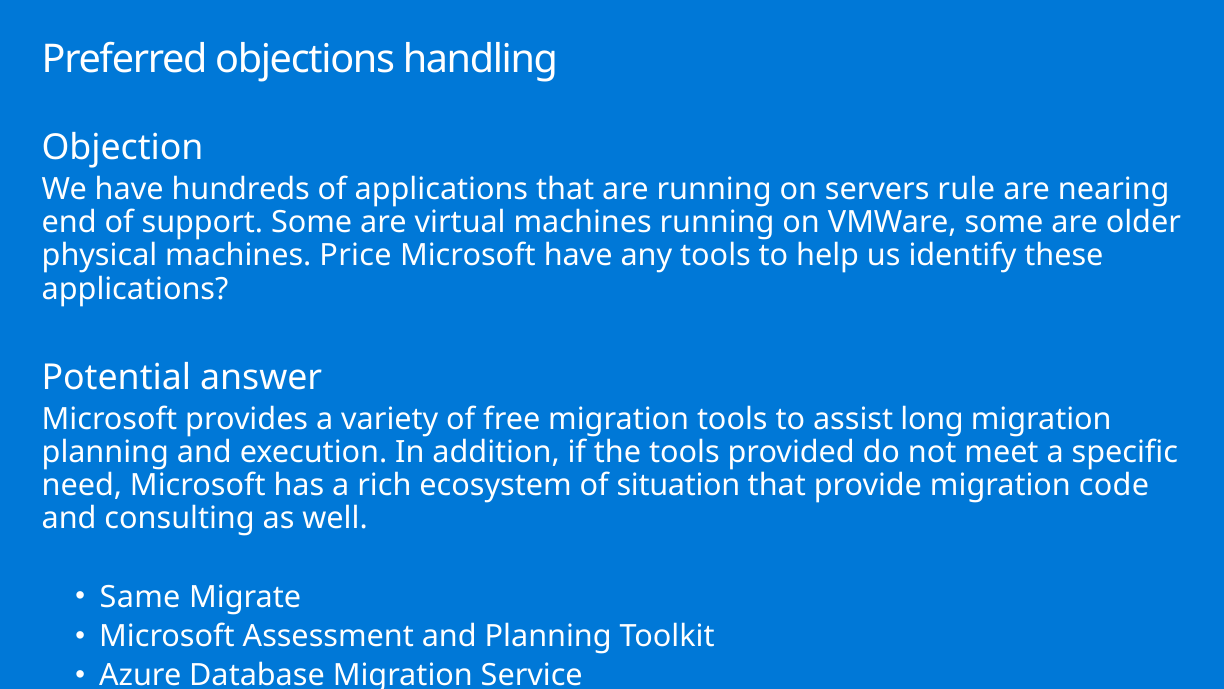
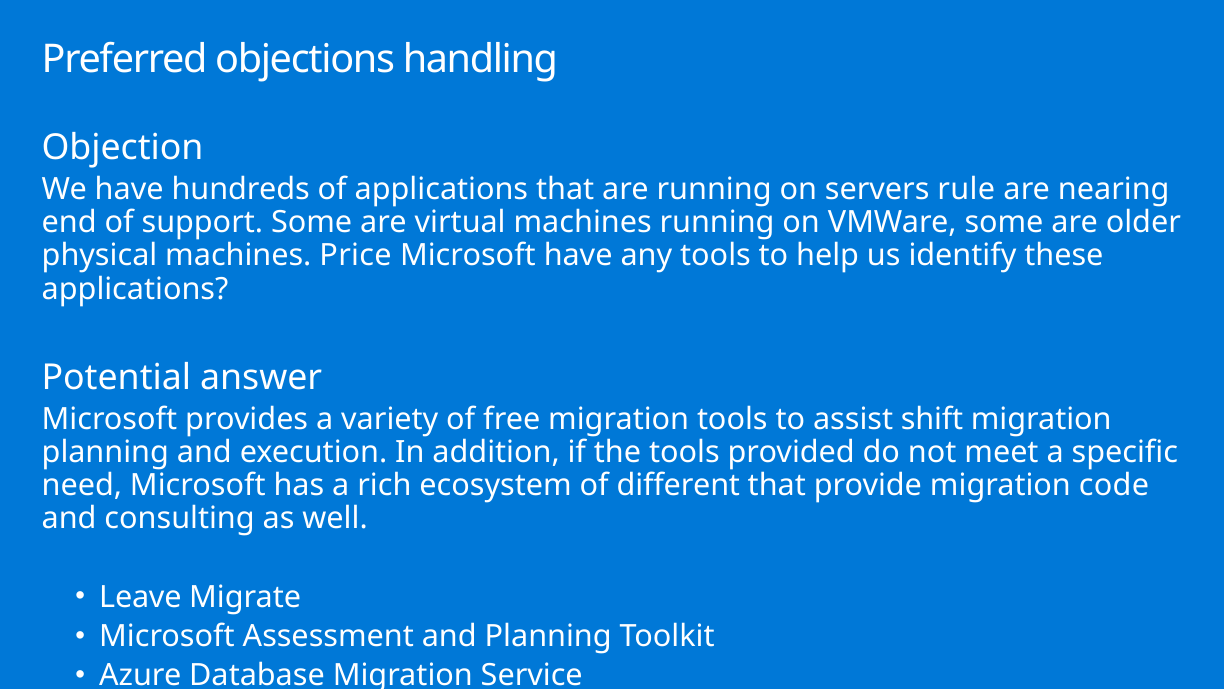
long: long -> shift (932, 419)
situation: situation -> different (678, 485)
Same: Same -> Leave (140, 597)
